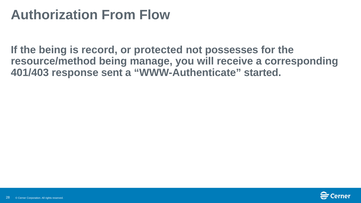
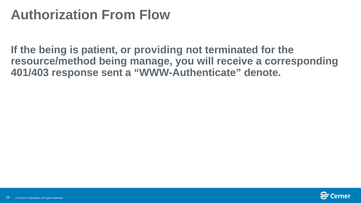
record: record -> patient (100, 50)
protected: protected -> providing (158, 50)
possesses: possesses -> terminated (232, 50)
started: started -> denote (263, 73)
